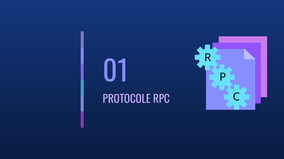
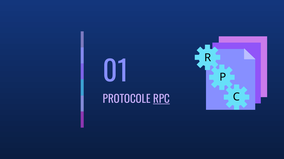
RPC underline: none -> present (161, 100)
